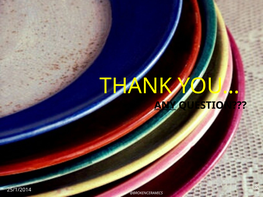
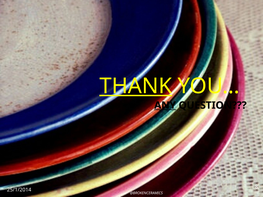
THANK underline: none -> present (136, 86)
